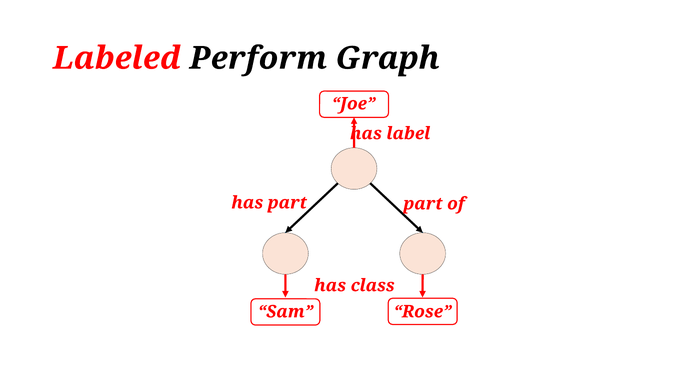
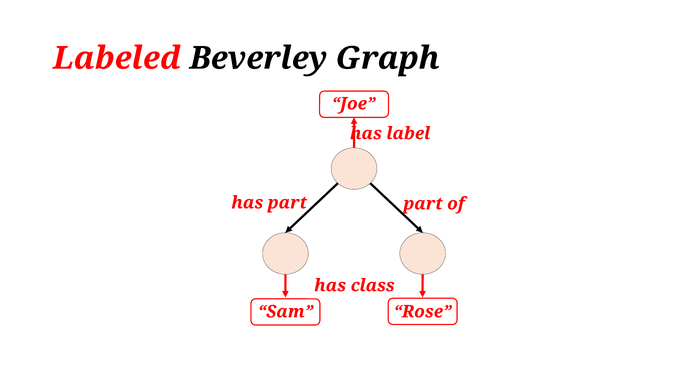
Perform: Perform -> Beverley (258, 58)
